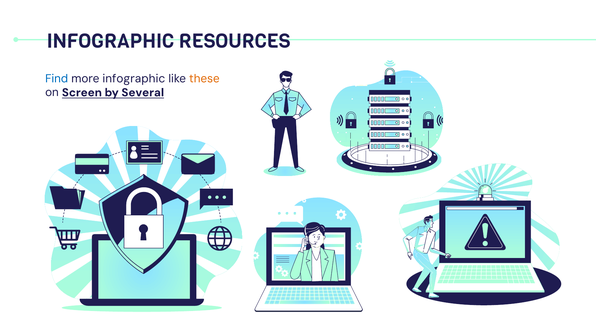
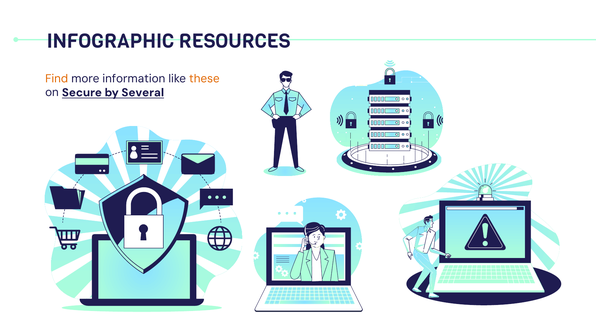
Find colour: blue -> orange (57, 79)
more infographic: infographic -> information (134, 79)
Screen: Screen -> Secure (82, 93)
